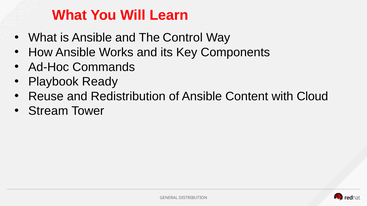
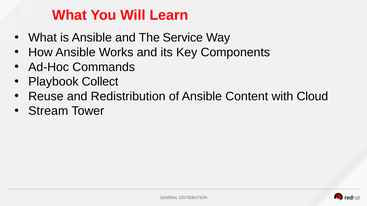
Control: Control -> Service (183, 38)
Ready: Ready -> Collect (100, 82)
